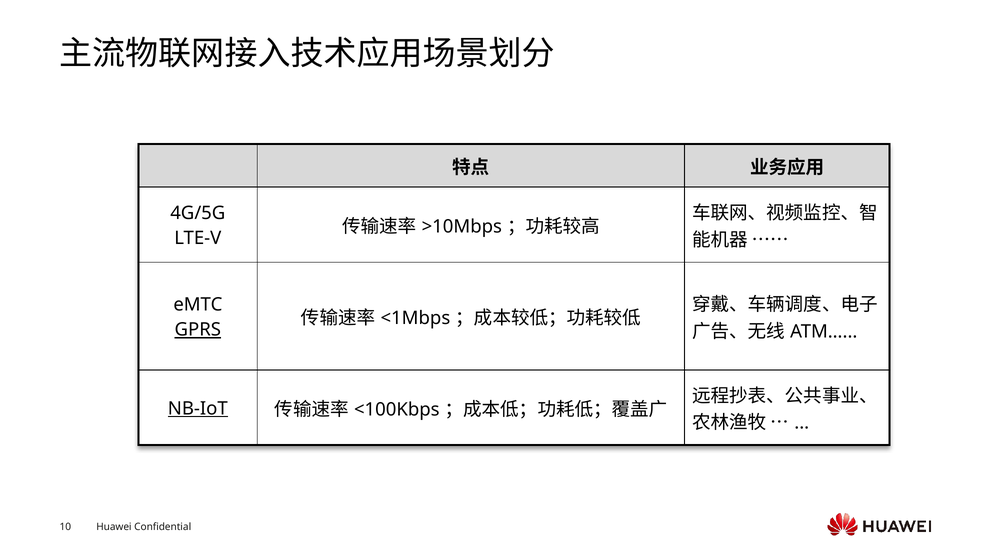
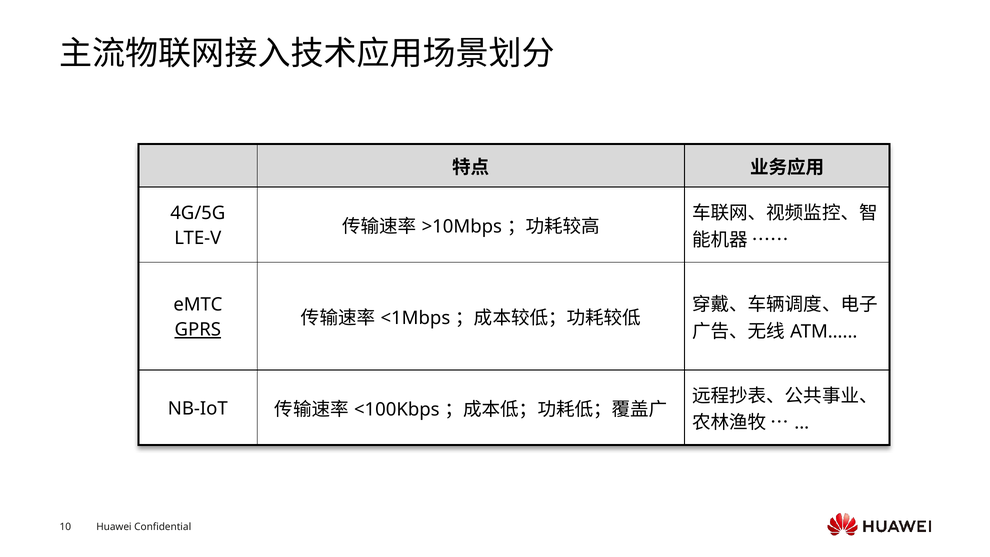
NB-IoT underline: present -> none (198, 408)
